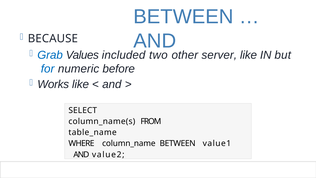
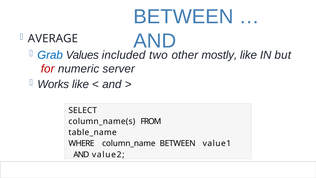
BECAUSE: BECAUSE -> AVERAGE (53, 38)
server: server -> mostly (219, 55)
for colour: blue -> red (48, 69)
before: before -> server (119, 69)
